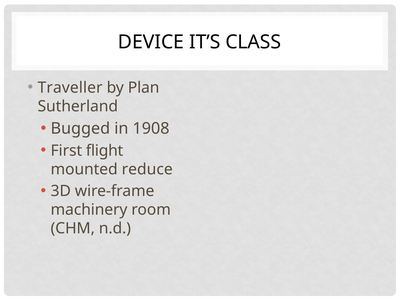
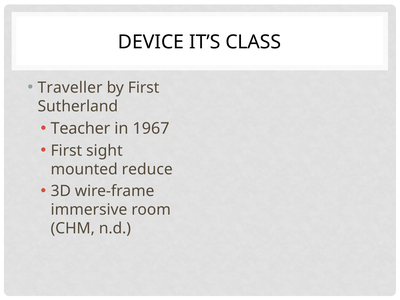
by Plan: Plan -> First (144, 88)
Bugged: Bugged -> Teacher (80, 129)
1908: 1908 -> 1967 (151, 129)
flight: flight -> sight (104, 151)
machinery: machinery -> immersive (89, 210)
